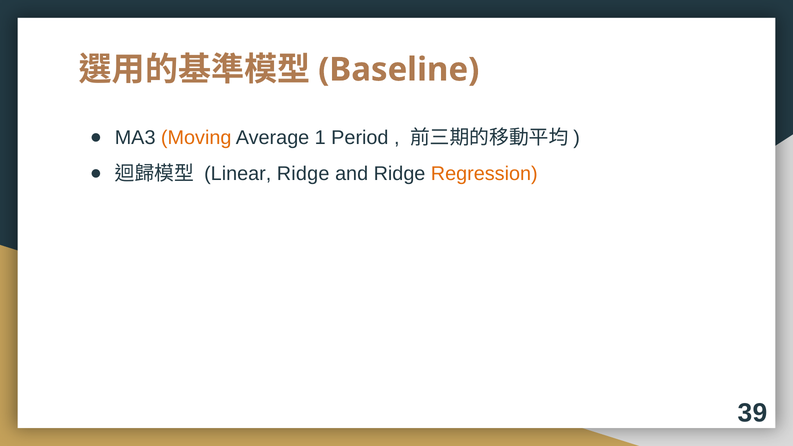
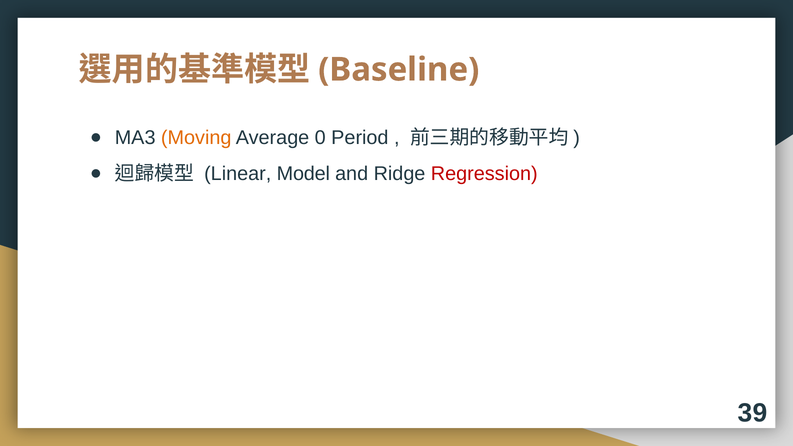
1: 1 -> 0 (320, 138)
Linear Ridge: Ridge -> Model (303, 174)
Regression colour: orange -> red (484, 174)
